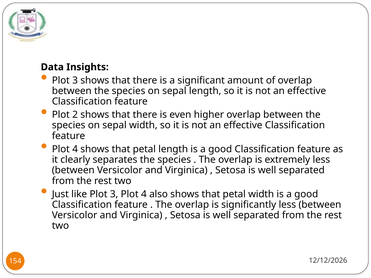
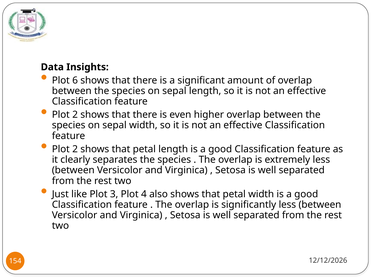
3: 3 -> 6 (75, 80)
4: 4 -> 2 (75, 149)
